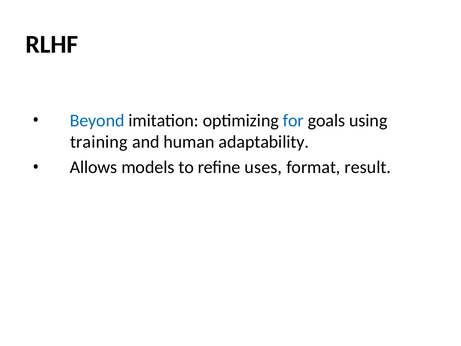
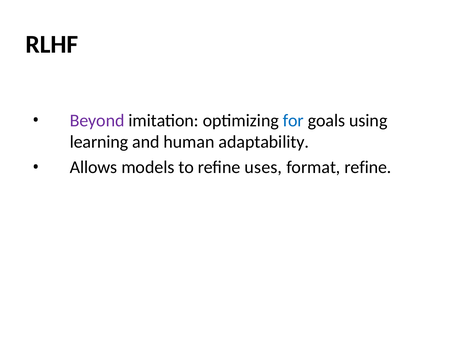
Beyond colour: blue -> purple (97, 120)
training: training -> learning (99, 142)
format result: result -> refine (368, 167)
